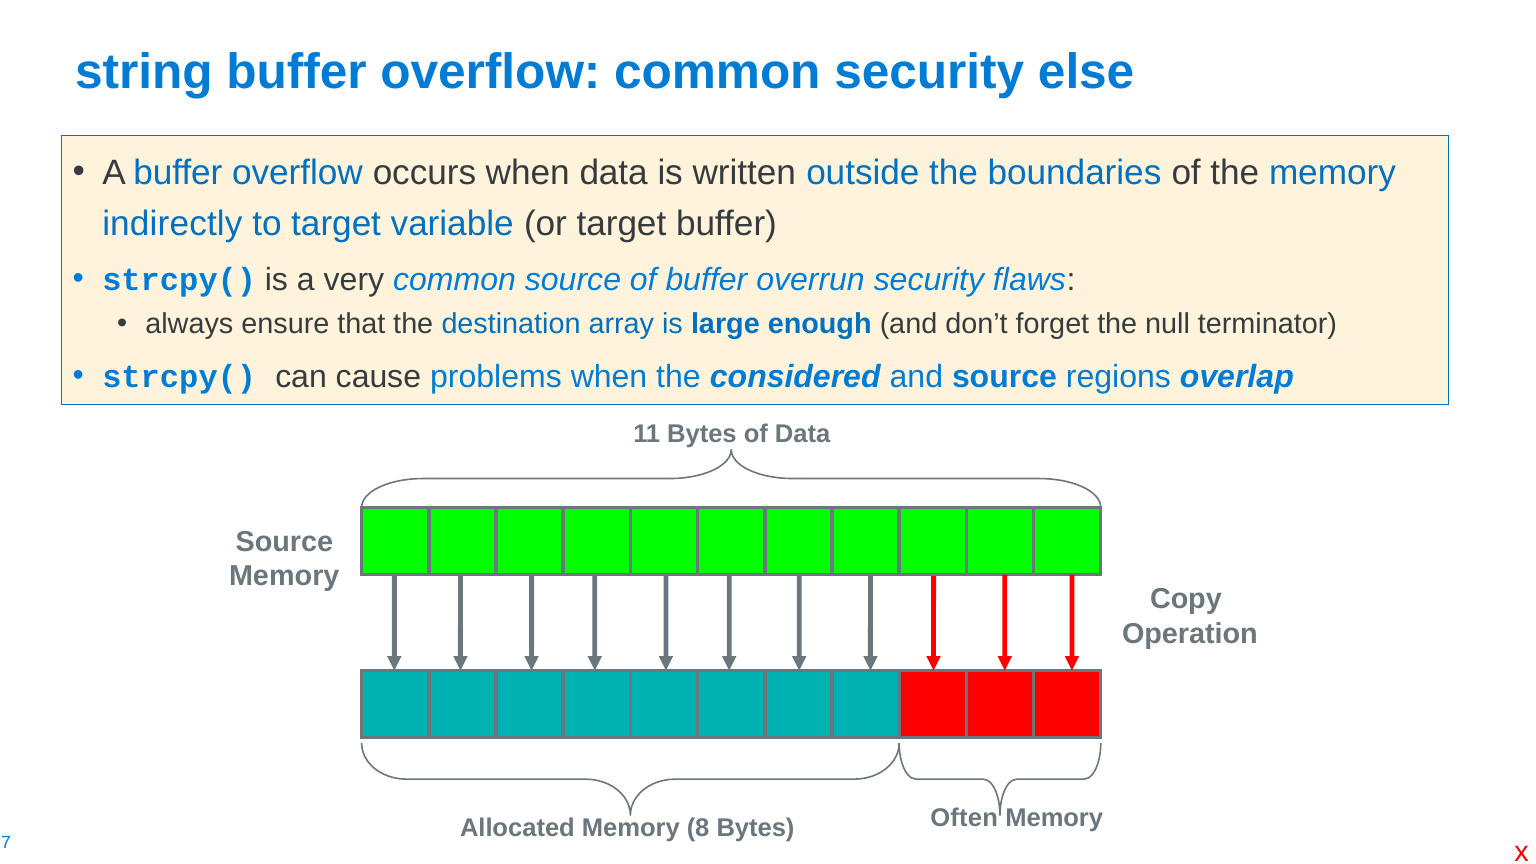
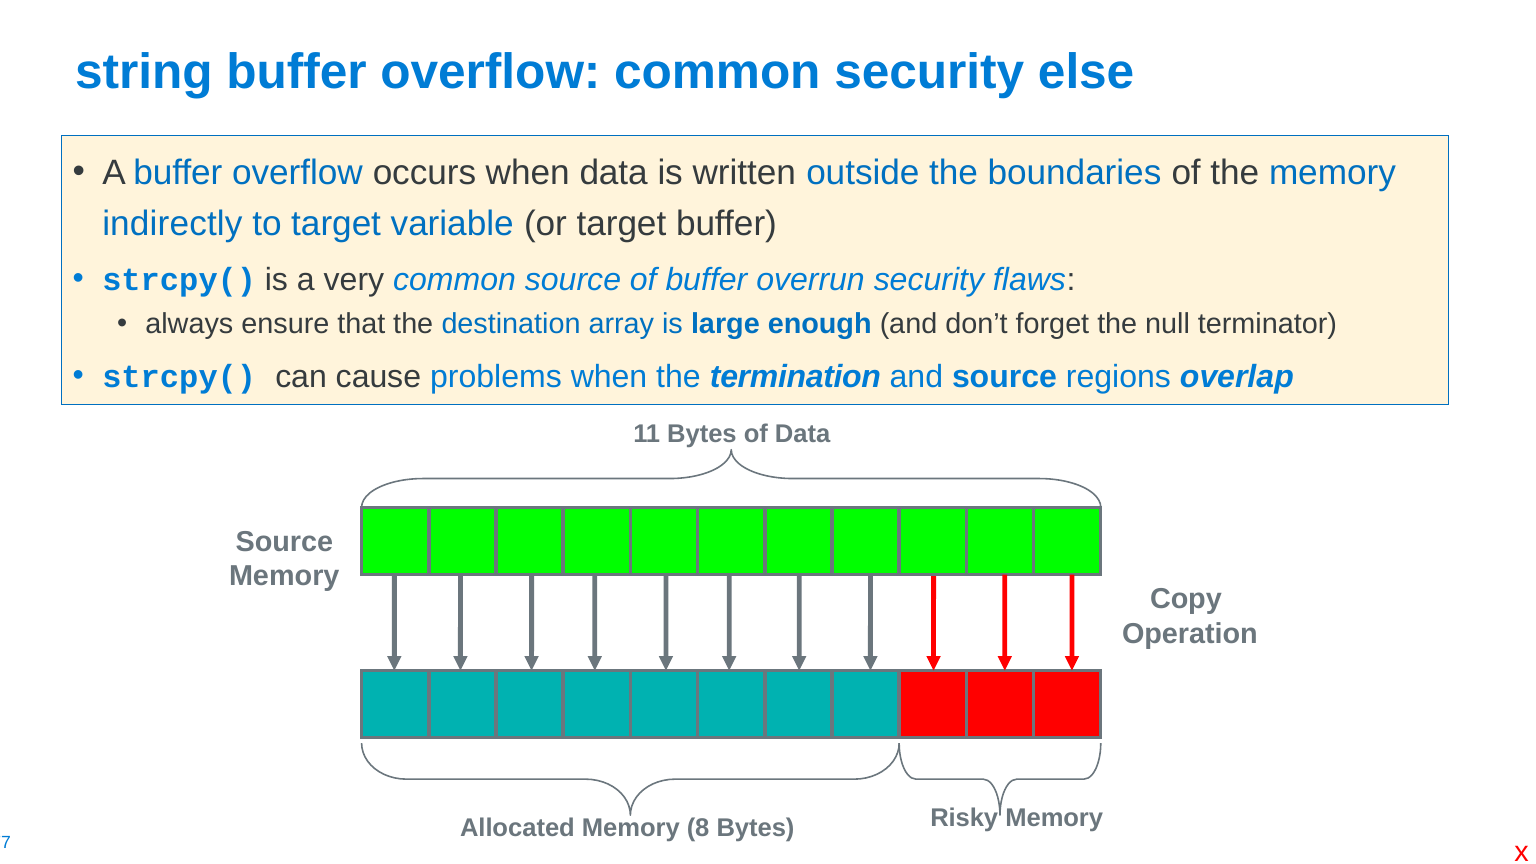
considered: considered -> termination (795, 377)
Often: Often -> Risky (964, 818)
